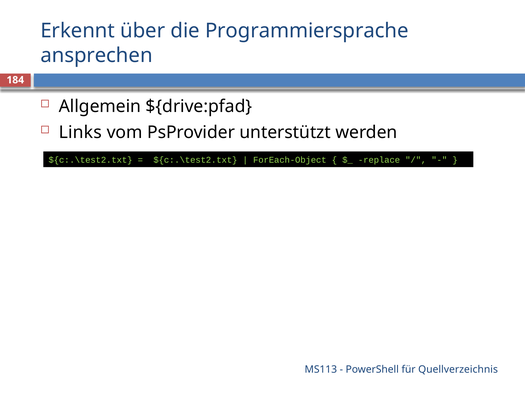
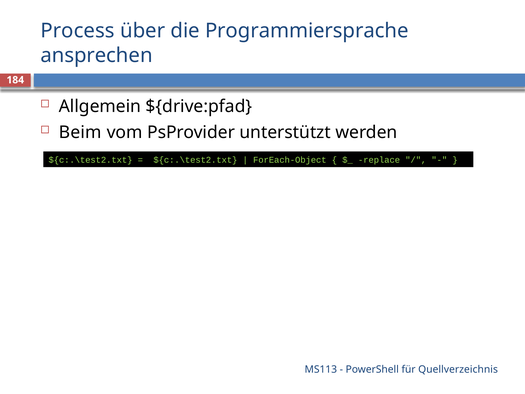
Erkennt: Erkennt -> Process (78, 31)
Links: Links -> Beim (80, 132)
